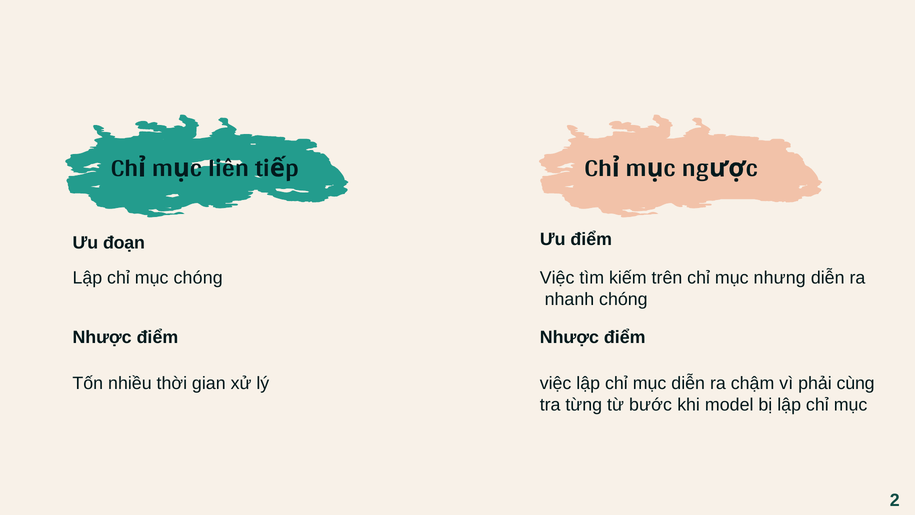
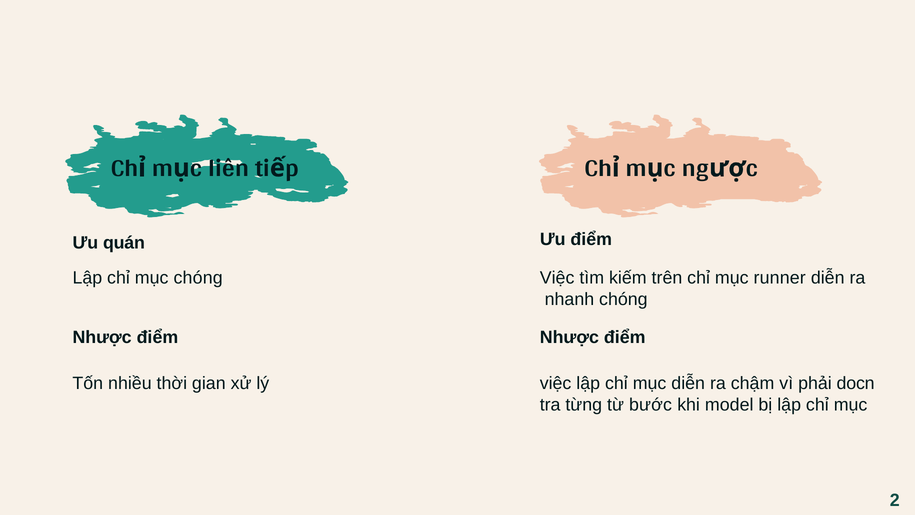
đoạn: đoạn -> quán (124, 243)
nhưng: nhưng -> runner (780, 278)
cùng: cùng -> docn (856, 383)
